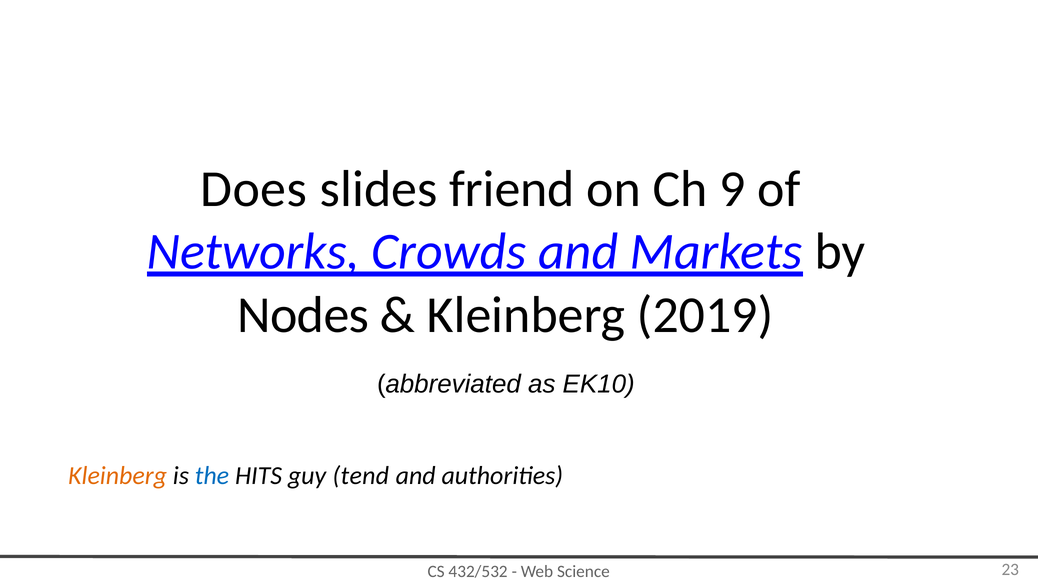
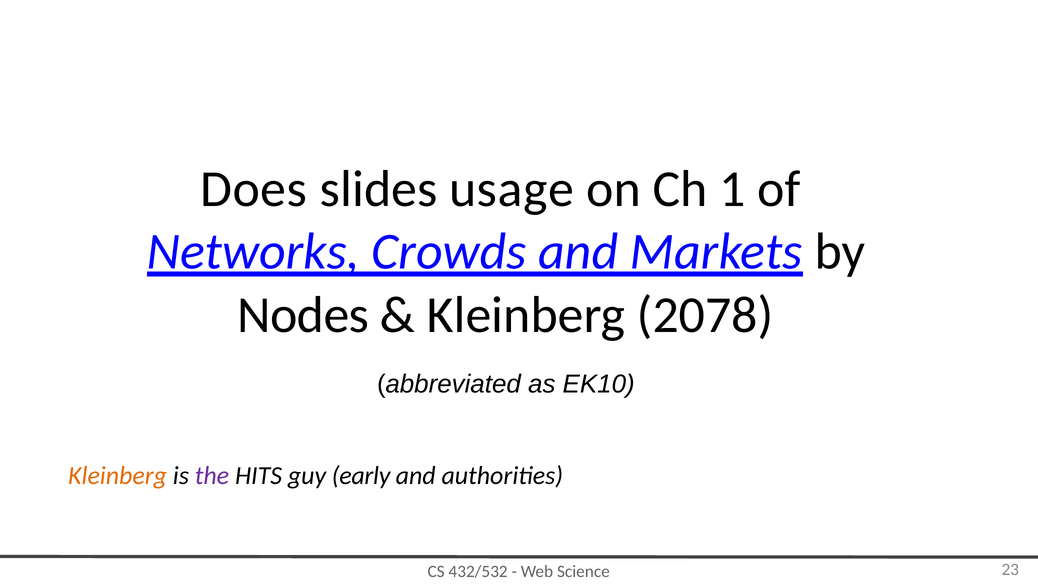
friend: friend -> usage (512, 189)
9: 9 -> 1 (732, 189)
2019: 2019 -> 2078 (705, 315)
the colour: blue -> purple (212, 476)
tend: tend -> early (361, 476)
